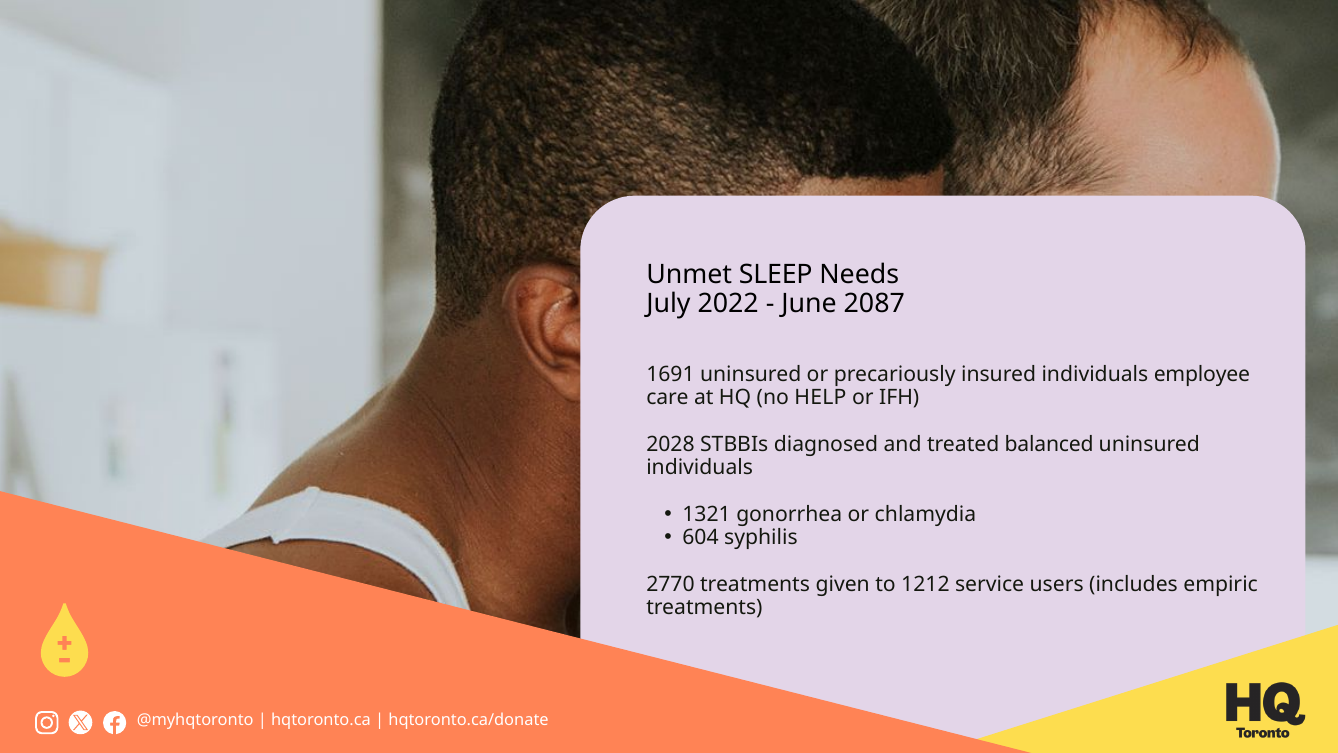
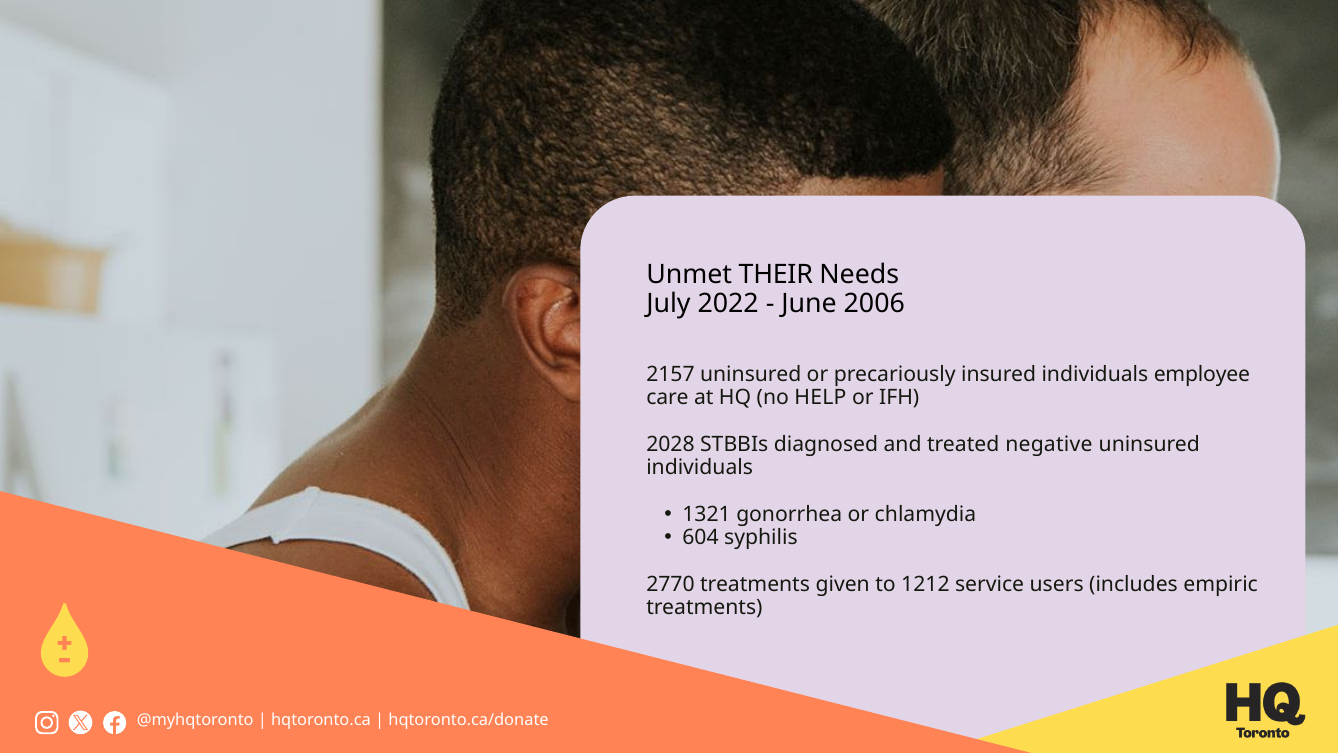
SLEEP: SLEEP -> THEIR (776, 274)
2087: 2087 -> 2006 (874, 304)
1691: 1691 -> 2157 (670, 374)
balanced: balanced -> negative (1049, 444)
